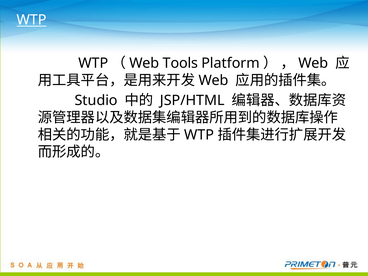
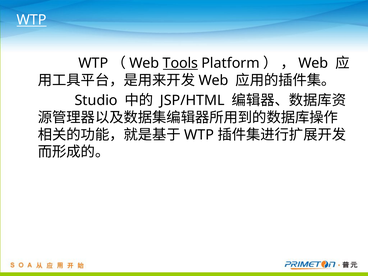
Tools underline: none -> present (180, 63)
